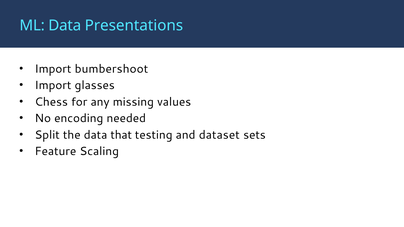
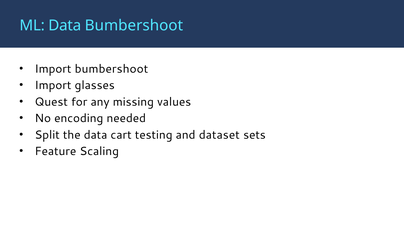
Data Presentations: Presentations -> Bumbershoot (134, 25)
Chess: Chess -> Quest (51, 102)
that: that -> cart (121, 135)
